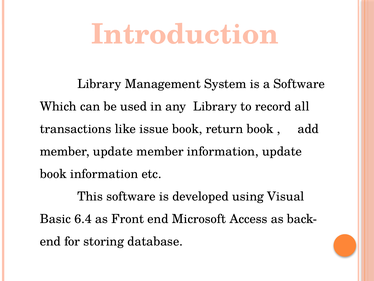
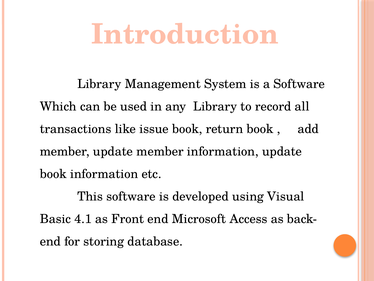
6.4: 6.4 -> 4.1 (83, 219)
